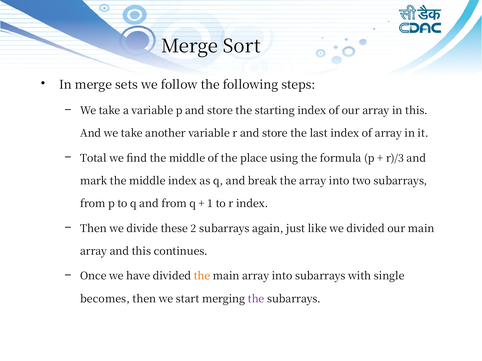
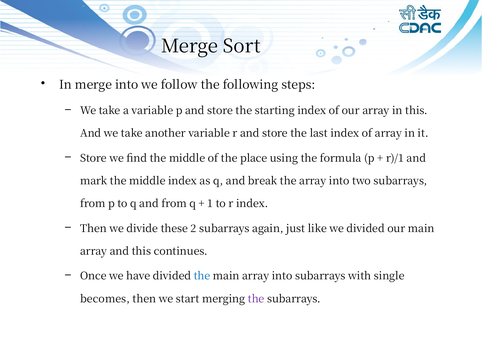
merge sets: sets -> into (127, 85)
Total: Total -> Store (93, 158)
r)/3: r)/3 -> r)/1 (395, 158)
the colour: orange -> blue (202, 277)
